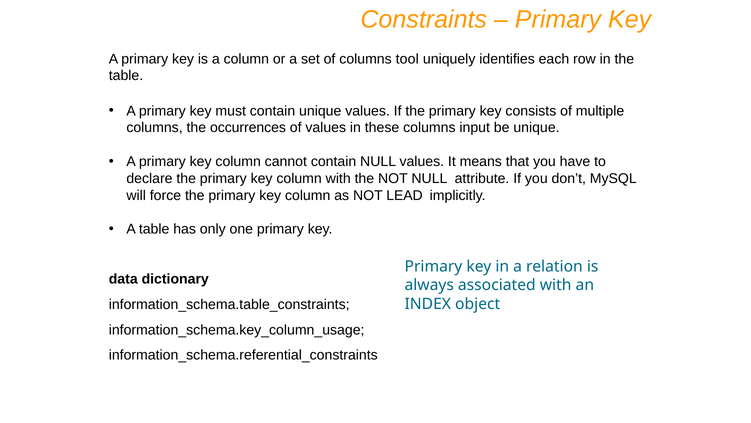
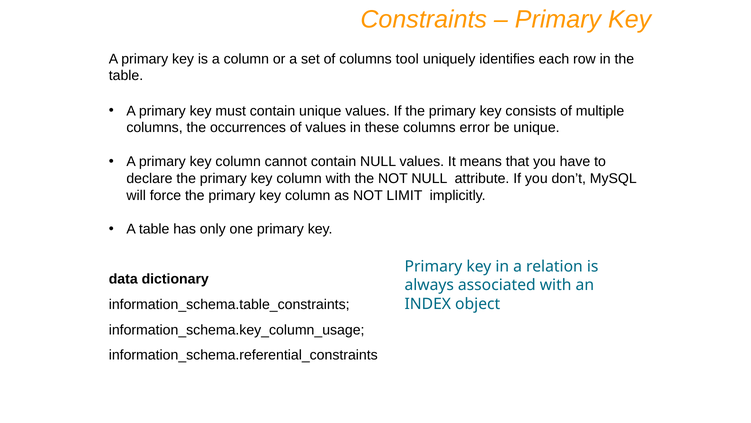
input: input -> error (475, 128)
LEAD: LEAD -> LIMIT (404, 195)
